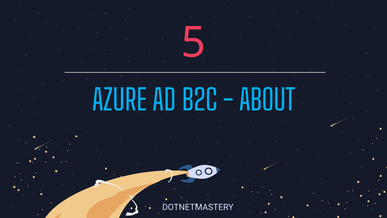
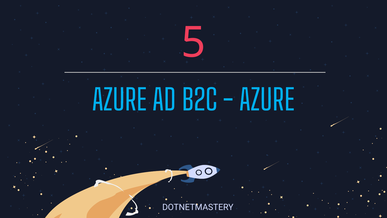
ABOUT: ABOUT -> AZURE (267, 101)
